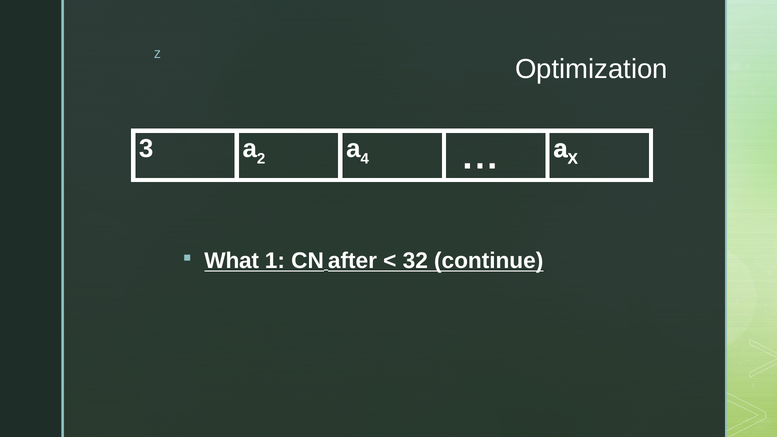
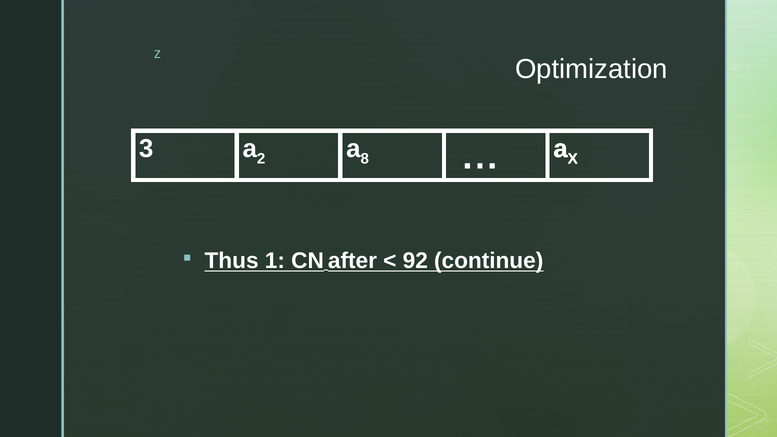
4: 4 -> 8 (365, 159)
What: What -> Thus (232, 261)
32: 32 -> 92 (415, 261)
